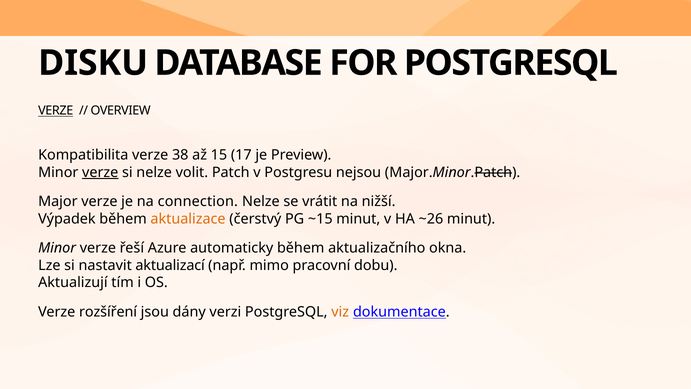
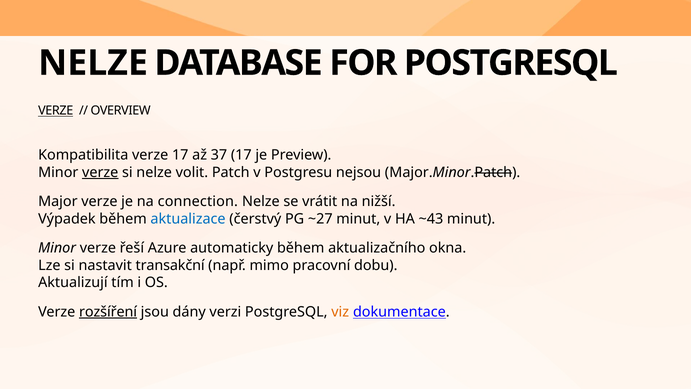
DISKU: DISKU -> NELZE (93, 63)
verze 38: 38 -> 17 (180, 155)
15: 15 -> 37 (219, 155)
aktualizace colour: orange -> blue (188, 219)
~15: ~15 -> ~27 (320, 219)
~26: ~26 -> ~43 (431, 219)
aktualizací: aktualizací -> transakční (170, 265)
rozšíření underline: none -> present (108, 312)
